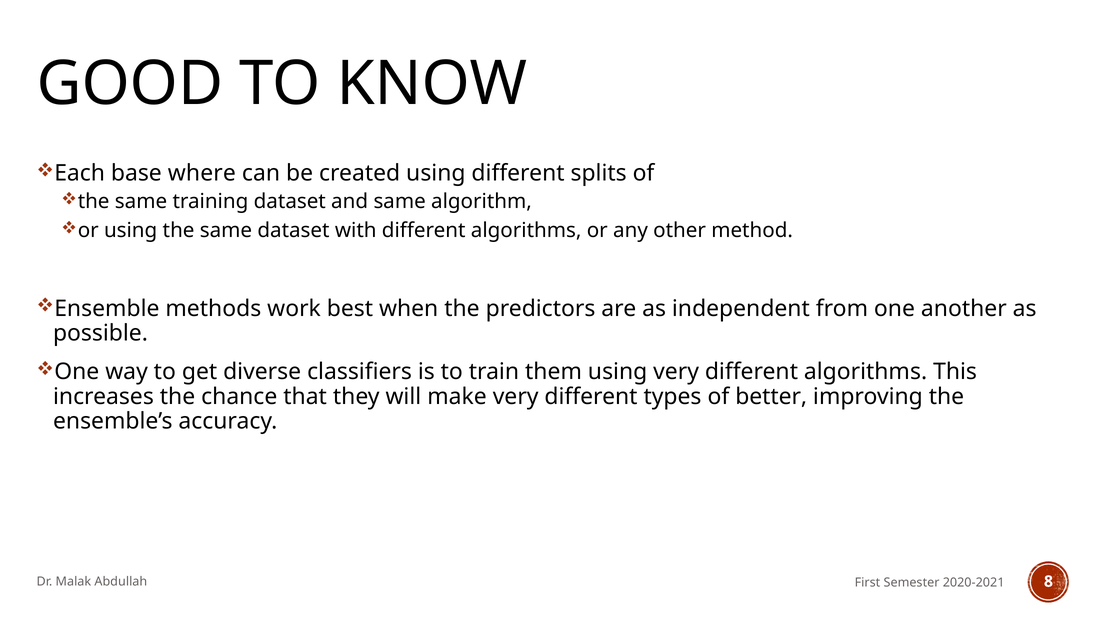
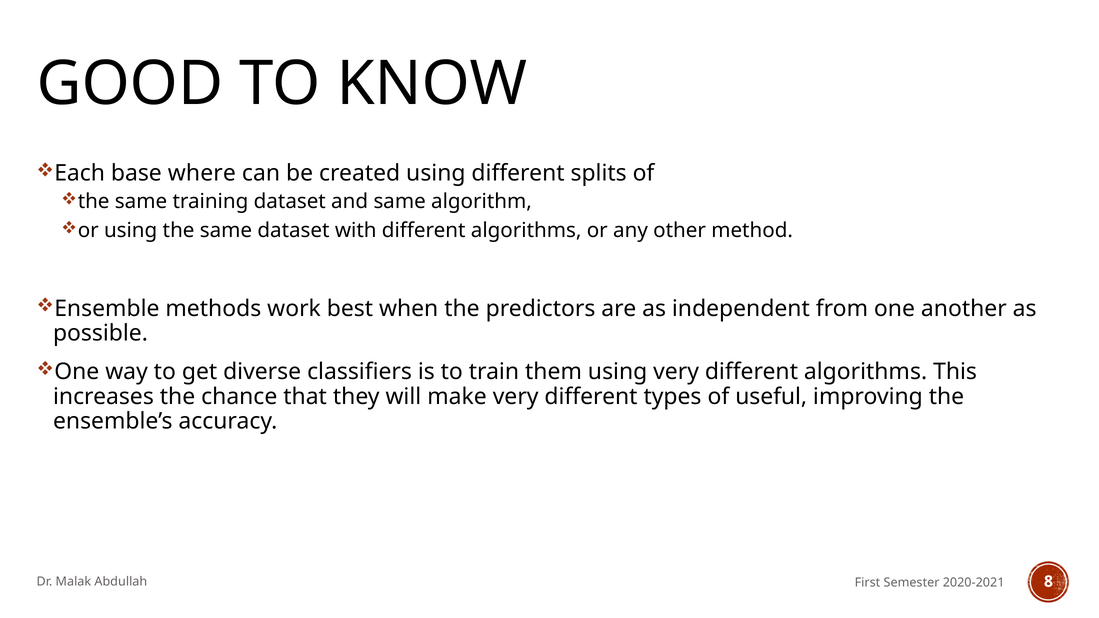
better: better -> useful (771, 397)
